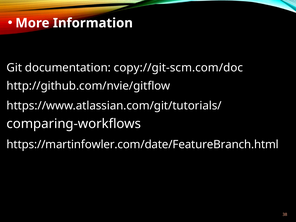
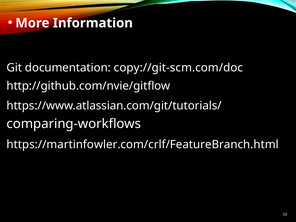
https://martinfowler.com/date/FeatureBranch.html: https://martinfowler.com/date/FeatureBranch.html -> https://martinfowler.com/crlf/FeatureBranch.html (143, 144)
